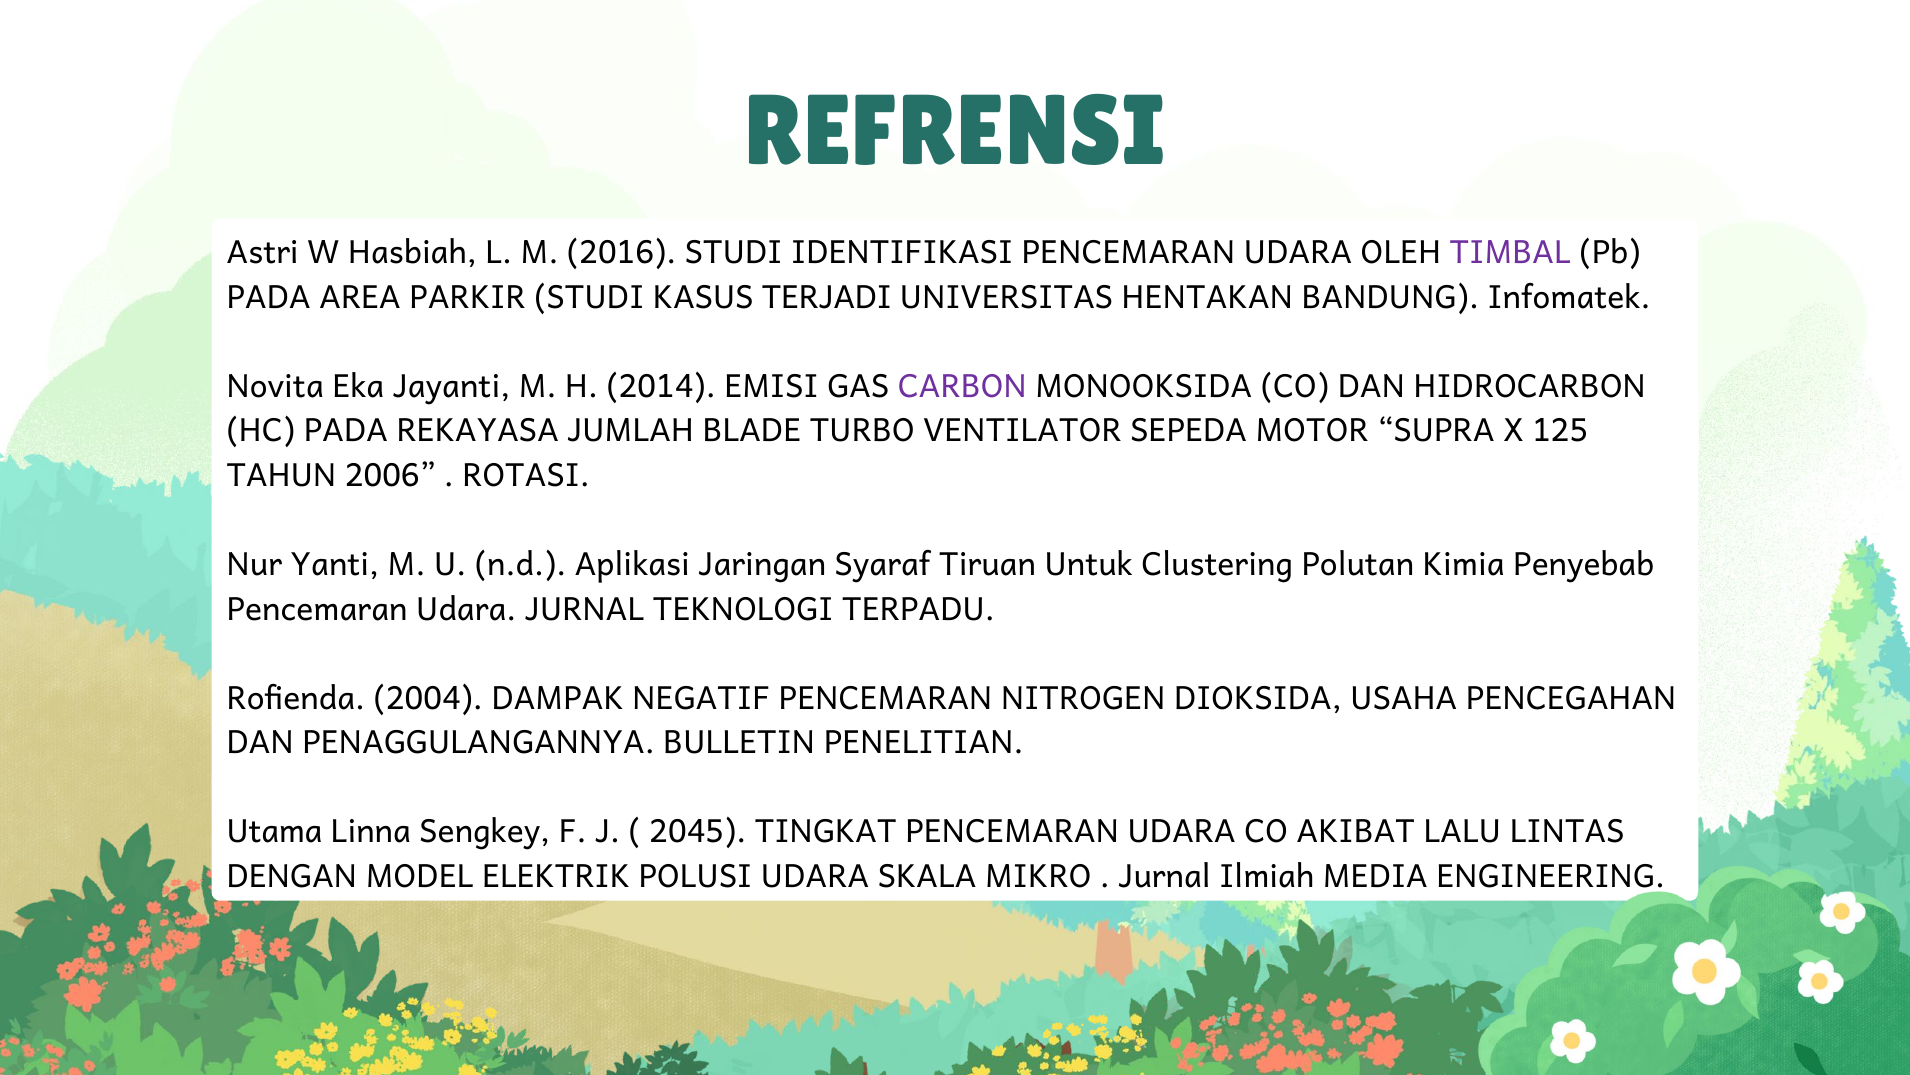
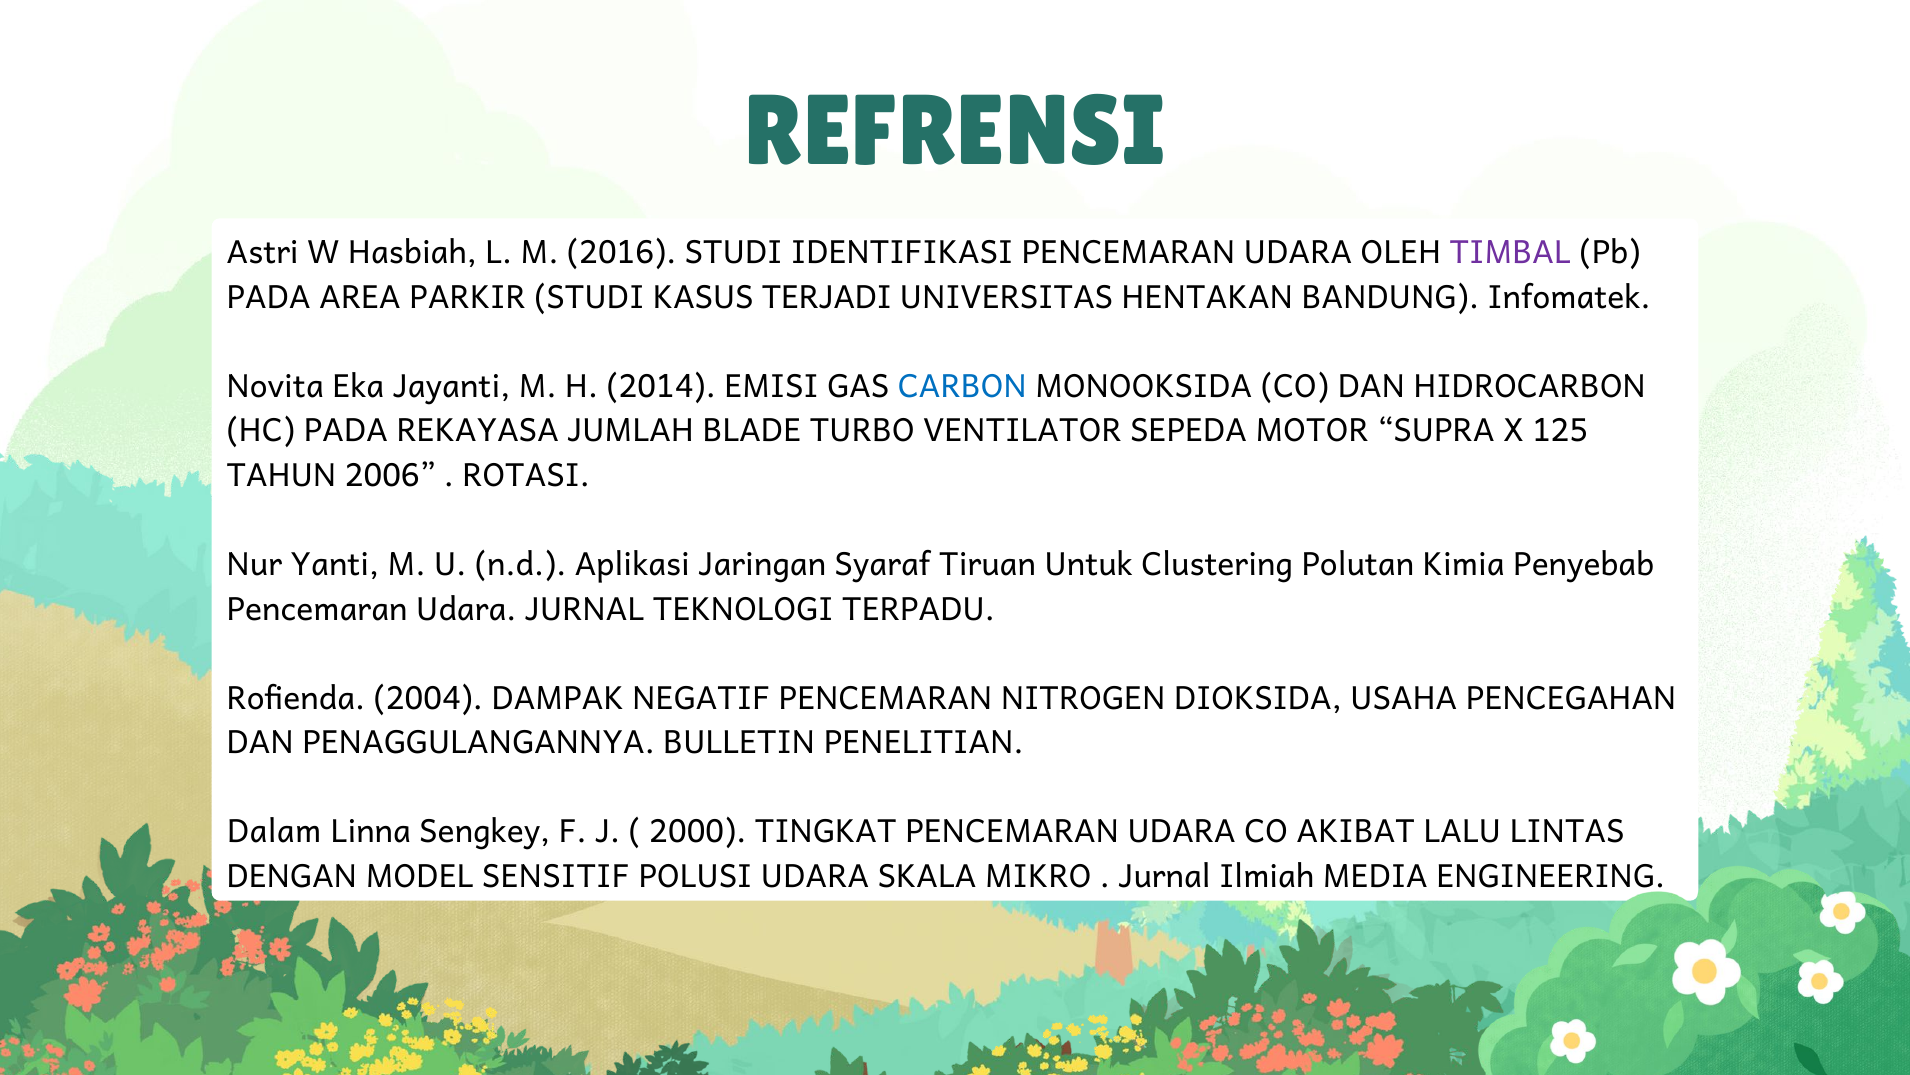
CARBON colour: purple -> blue (962, 386)
Utama: Utama -> Dalam (274, 832)
2045: 2045 -> 2000 (698, 832)
ELEKTRIK: ELEKTRIK -> SENSITIF (556, 877)
